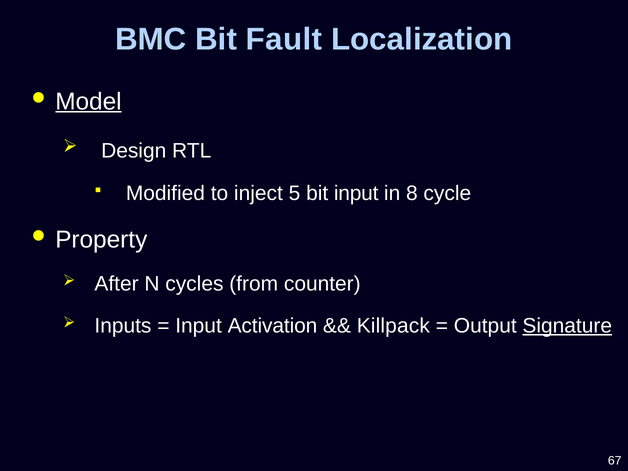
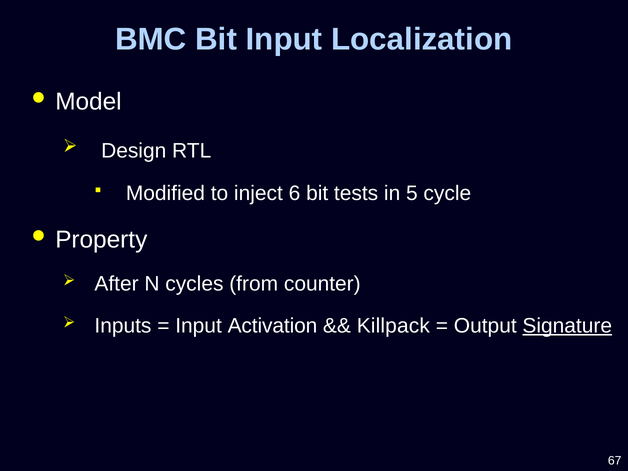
Bit Fault: Fault -> Input (284, 39)
Model underline: present -> none (88, 101)
5: 5 -> 6 (295, 193)
bit input: input -> tests (356, 193)
8: 8 -> 5 (412, 193)
